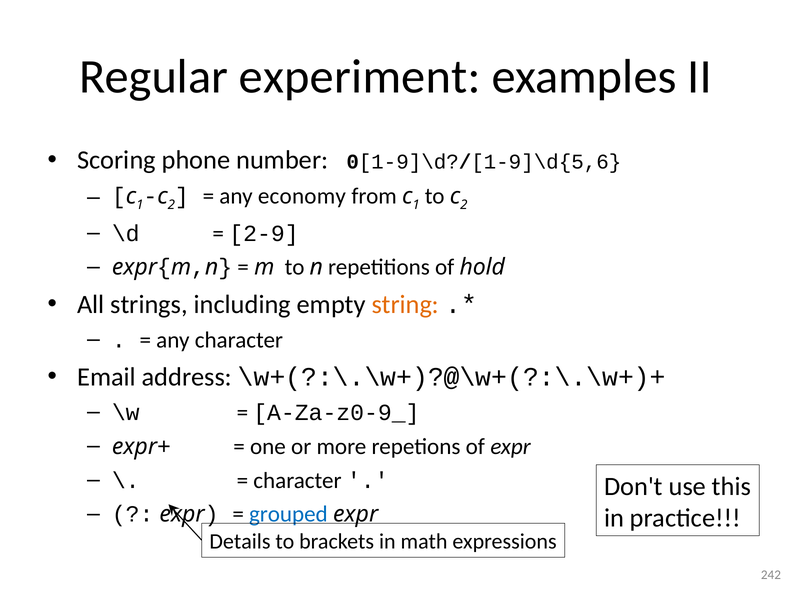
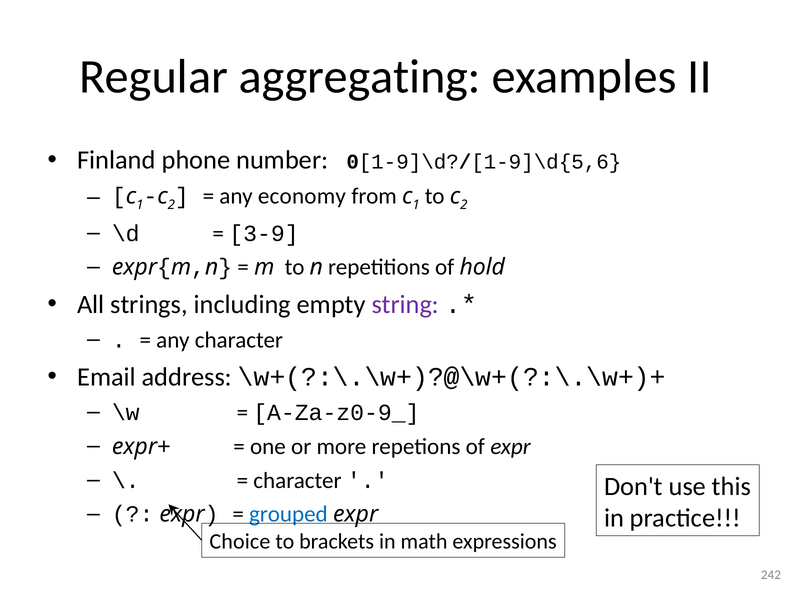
experiment: experiment -> aggregating (360, 77)
Scoring: Scoring -> Finland (116, 160)
2-9: 2-9 -> 3-9 (264, 233)
string colour: orange -> purple (405, 304)
Details: Details -> Choice (240, 542)
